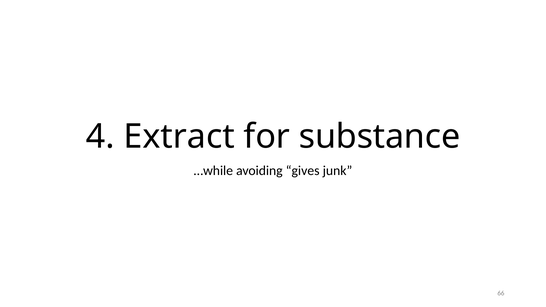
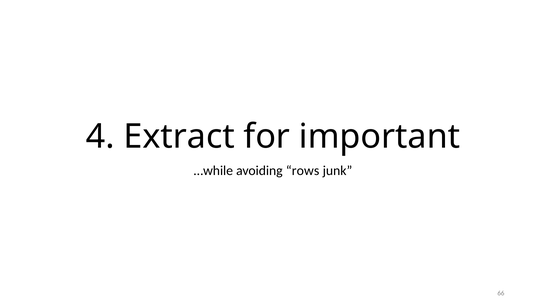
substance: substance -> important (380, 136)
gives: gives -> rows (303, 171)
